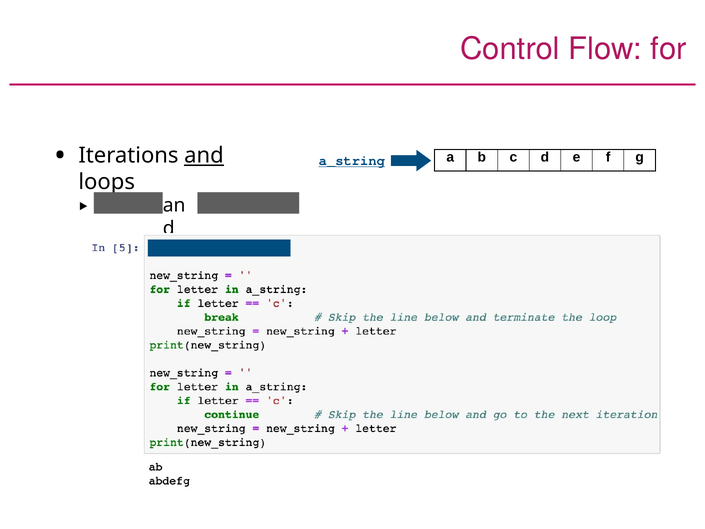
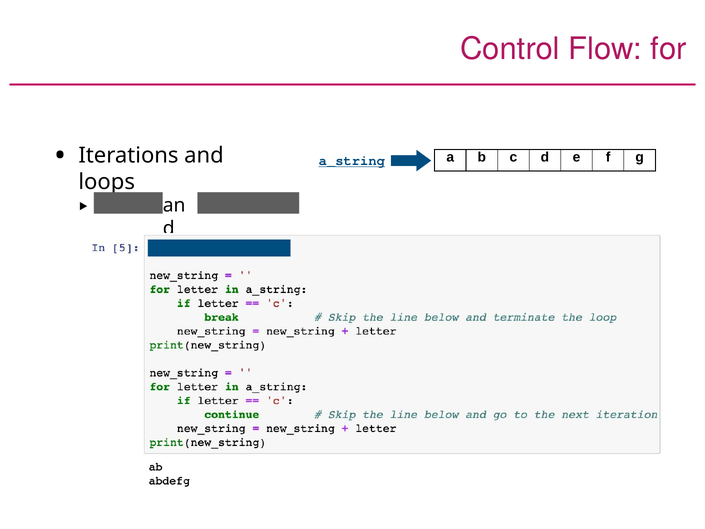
and underline: present -> none (204, 156)
